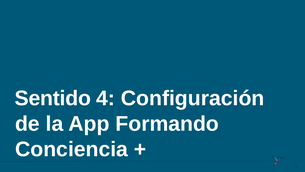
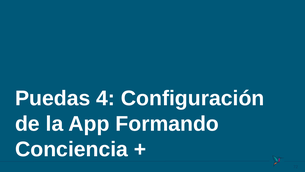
Sentido: Sentido -> Puedas (53, 98)
